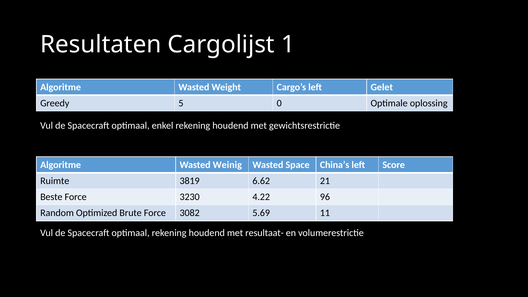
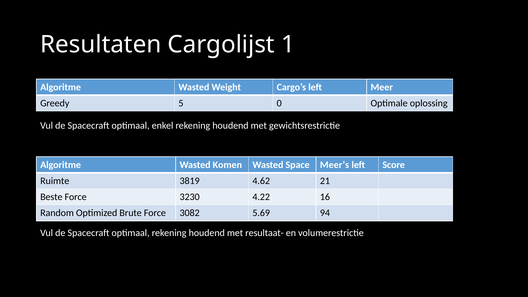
Gelet: Gelet -> Meer (382, 87)
Weinig: Weinig -> Komen (227, 165)
China’s: China’s -> Meer’s (335, 165)
6.62: 6.62 -> 4.62 (261, 181)
96: 96 -> 16 (325, 197)
11: 11 -> 94 (325, 213)
